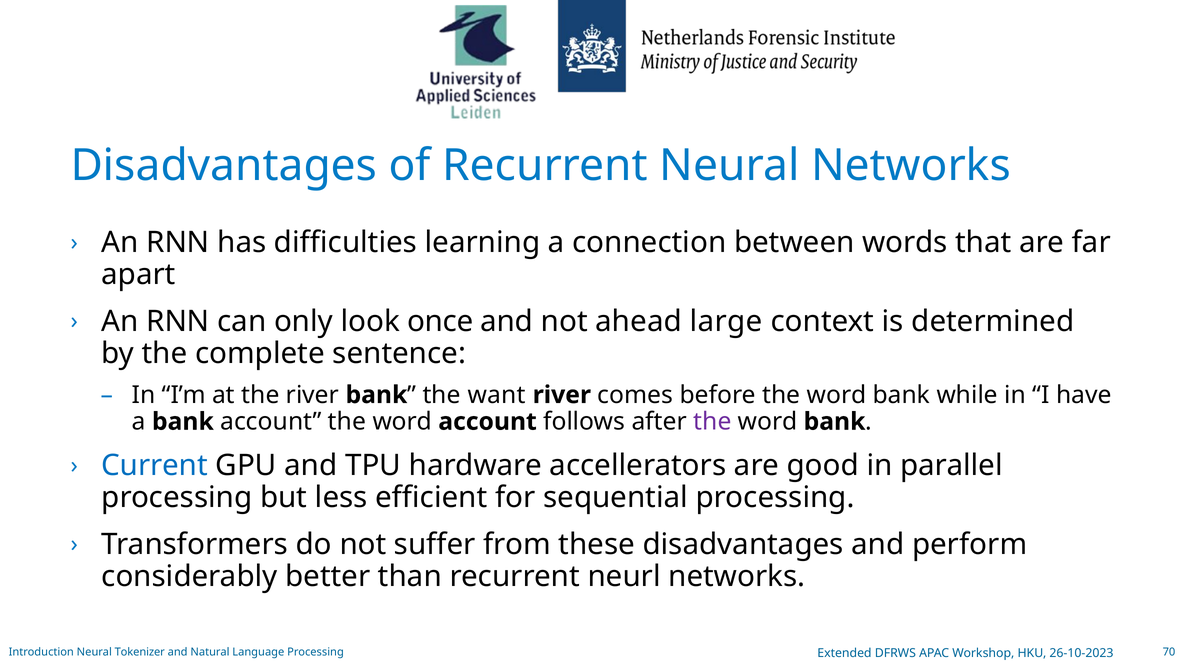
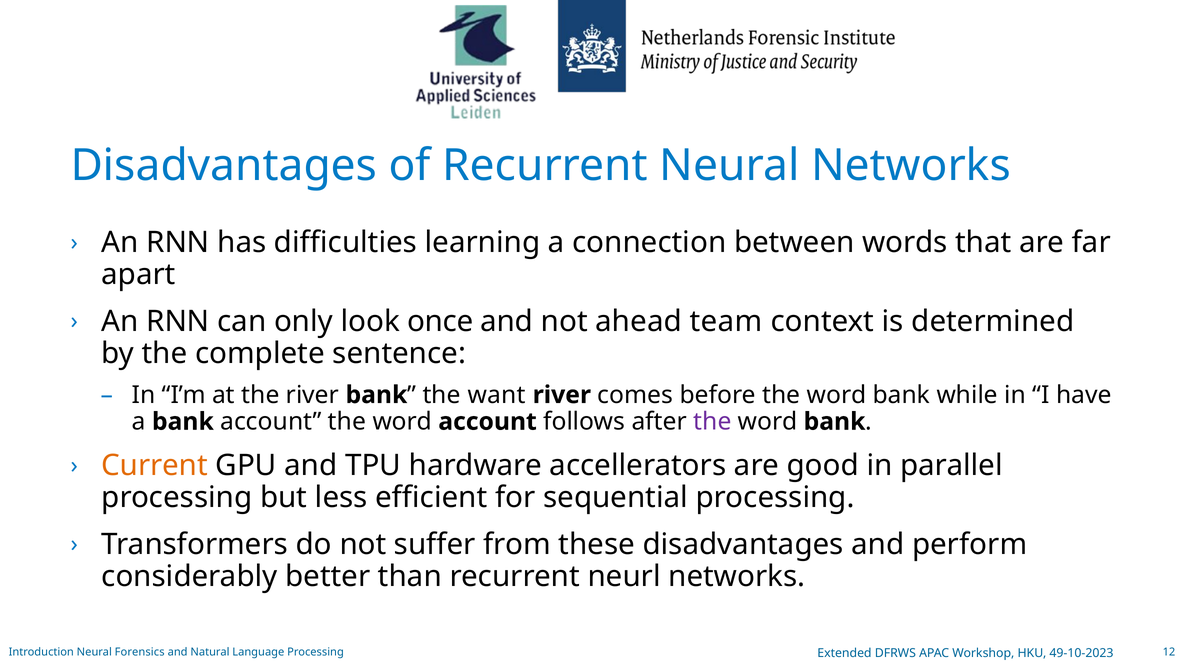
large: large -> team (726, 321)
Current colour: blue -> orange (155, 466)
Tokenizer: Tokenizer -> Forensics (140, 652)
70: 70 -> 12 (1169, 652)
26-10-2023: 26-10-2023 -> 49-10-2023 (1081, 653)
